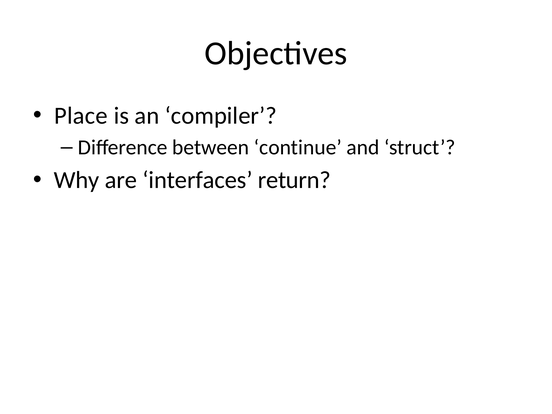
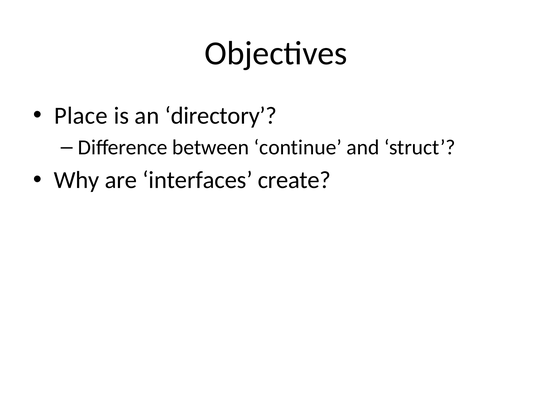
compiler: compiler -> directory (221, 116)
return: return -> create (294, 180)
